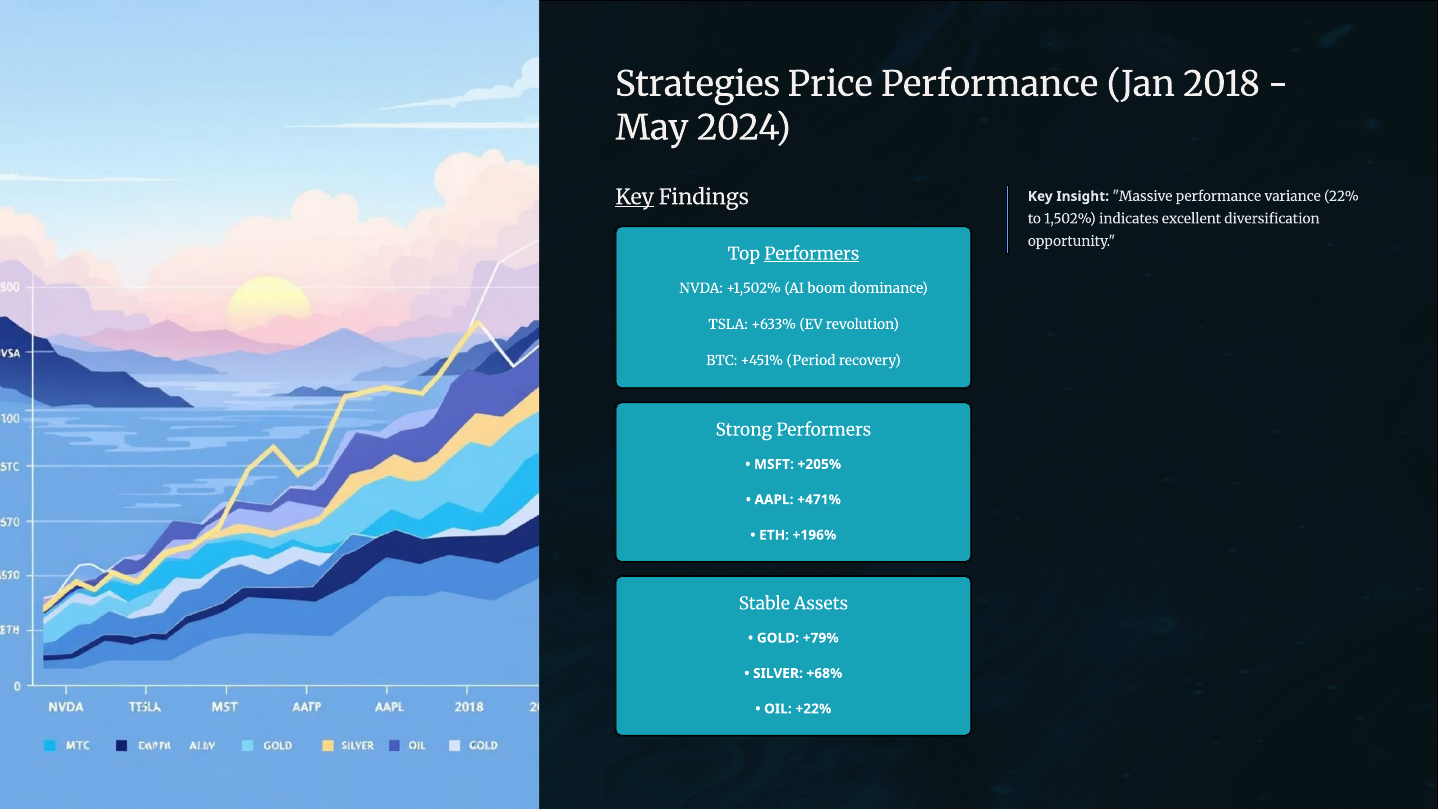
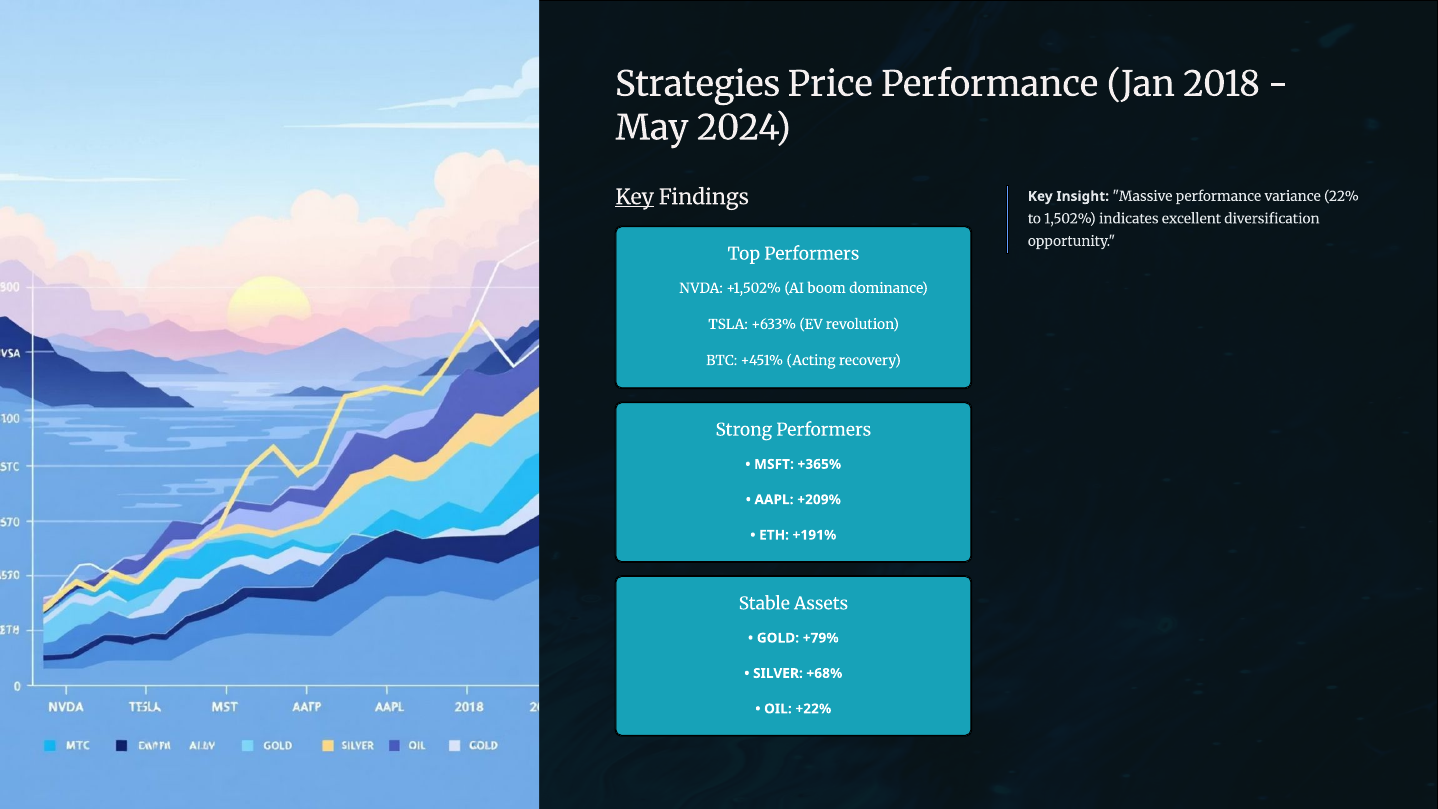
Performers underline: present -> none (812, 254)
Period: Period -> Acting (811, 361)
+205%: +205% -> +365% (819, 464)
+471%: +471% -> +209% (819, 500)
+196%: +196% -> +191% (814, 535)
